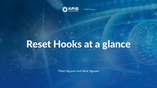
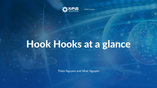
Reset: Reset -> Hook (39, 45)
